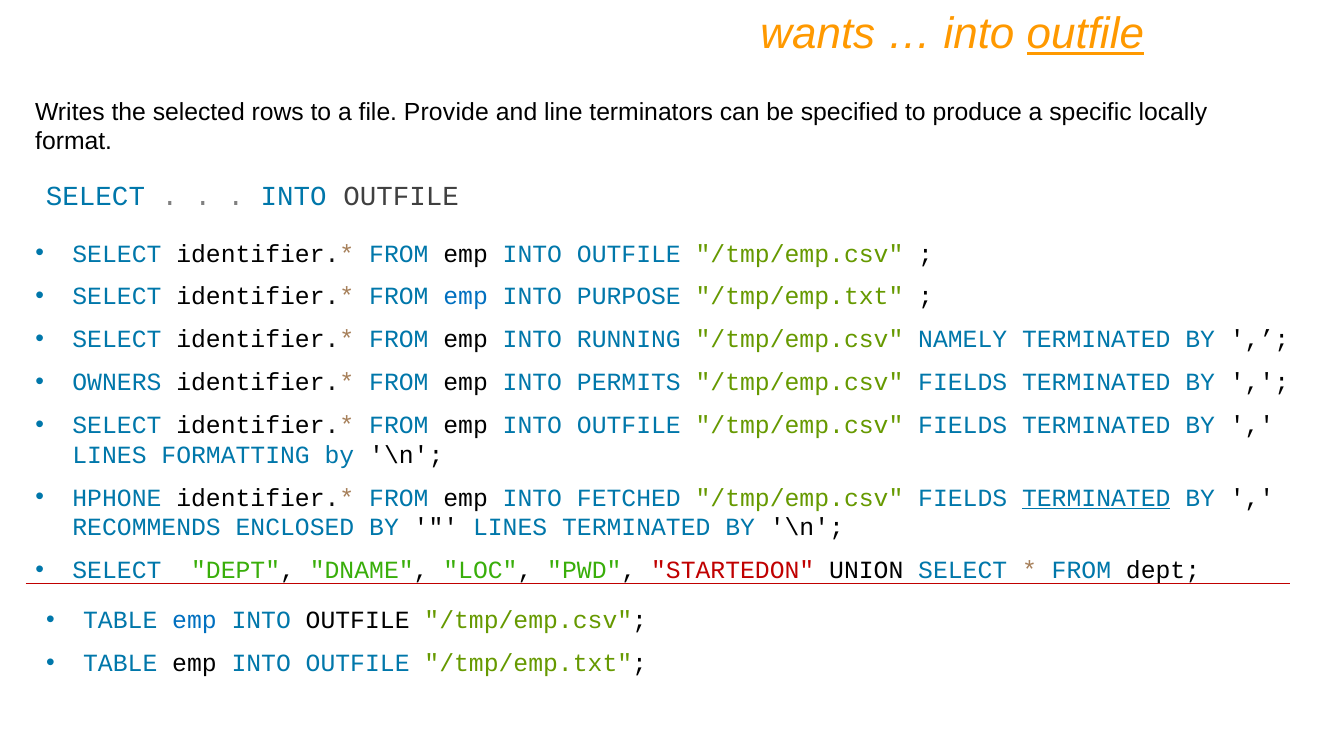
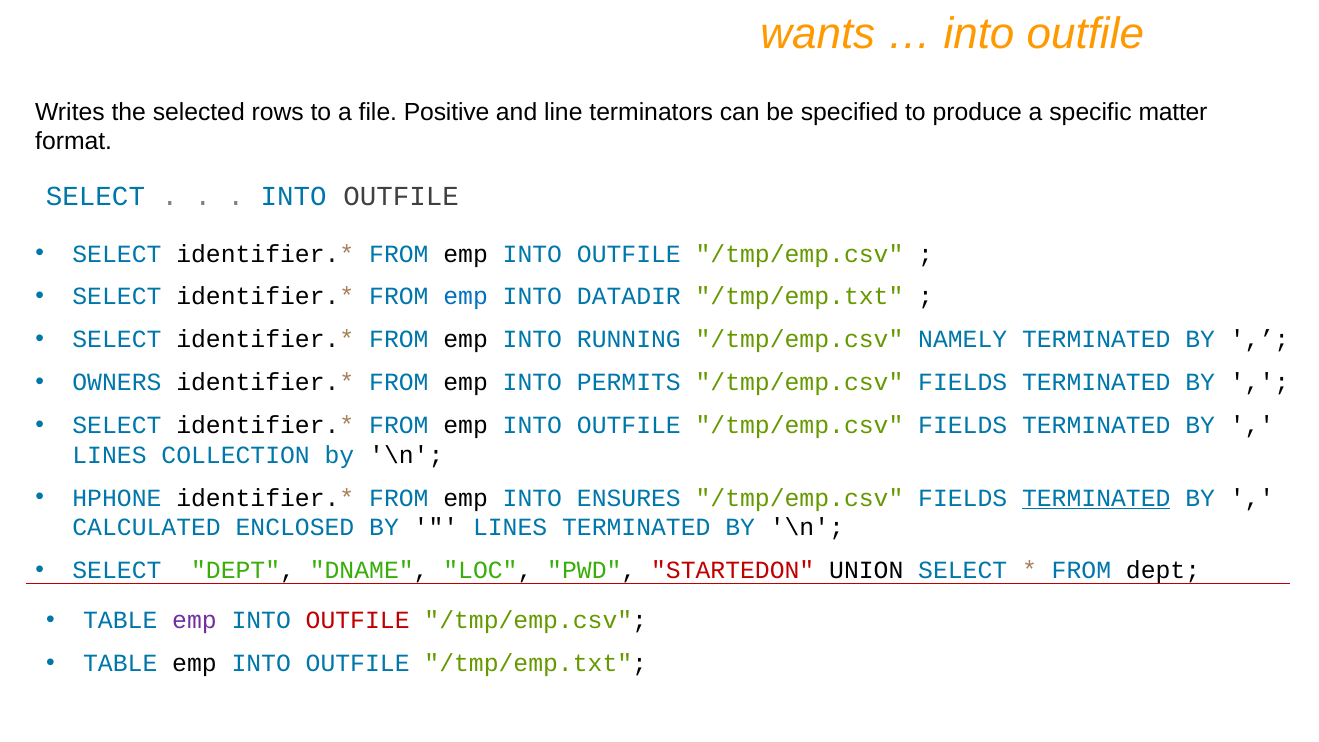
outfile underline: present -> none (1085, 34)
Provide: Provide -> Positive (447, 112)
locally: locally -> matter (1173, 112)
PURPOSE: PURPOSE -> DATADIR (629, 297)
FORMATTING: FORMATTING -> COLLECTION (236, 455)
FETCHED: FETCHED -> ENSURES (629, 498)
RECOMMENDS: RECOMMENDS -> CALCULATED (147, 527)
emp colour: blue -> purple (194, 621)
OUTFILE colour: black -> red (358, 621)
